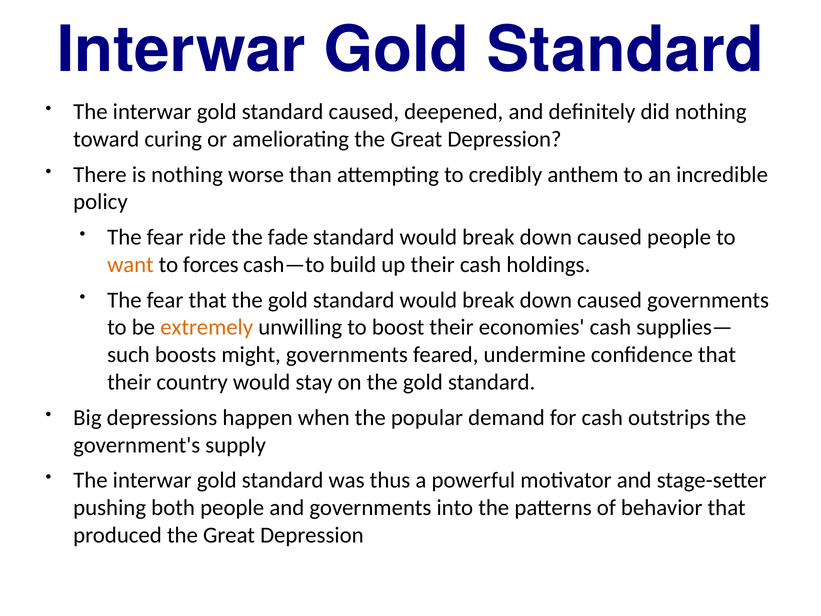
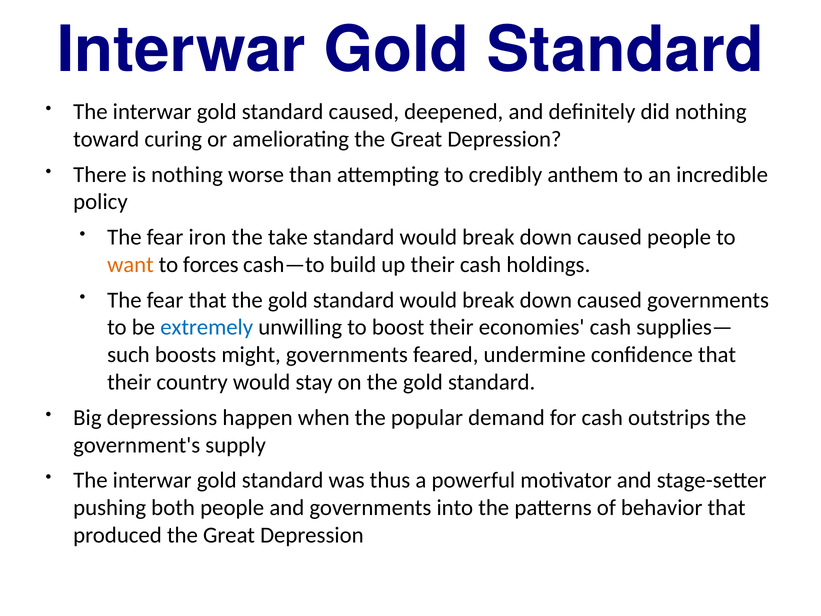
ride: ride -> iron (207, 237)
fade: fade -> take (288, 237)
extremely colour: orange -> blue (207, 327)
